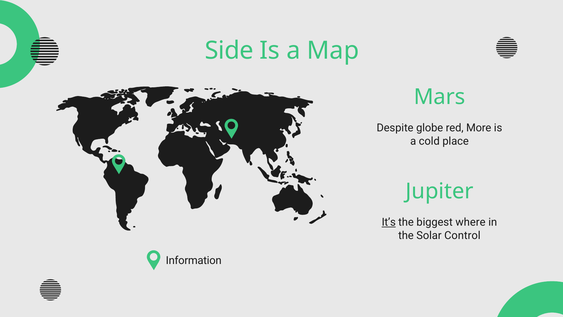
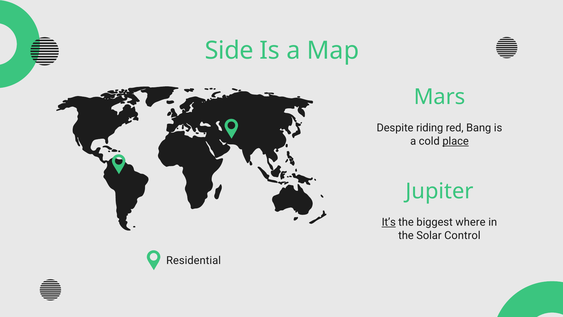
globe: globe -> riding (430, 128)
More: More -> Bang (479, 128)
place underline: none -> present (456, 141)
Information: Information -> Residential (194, 260)
